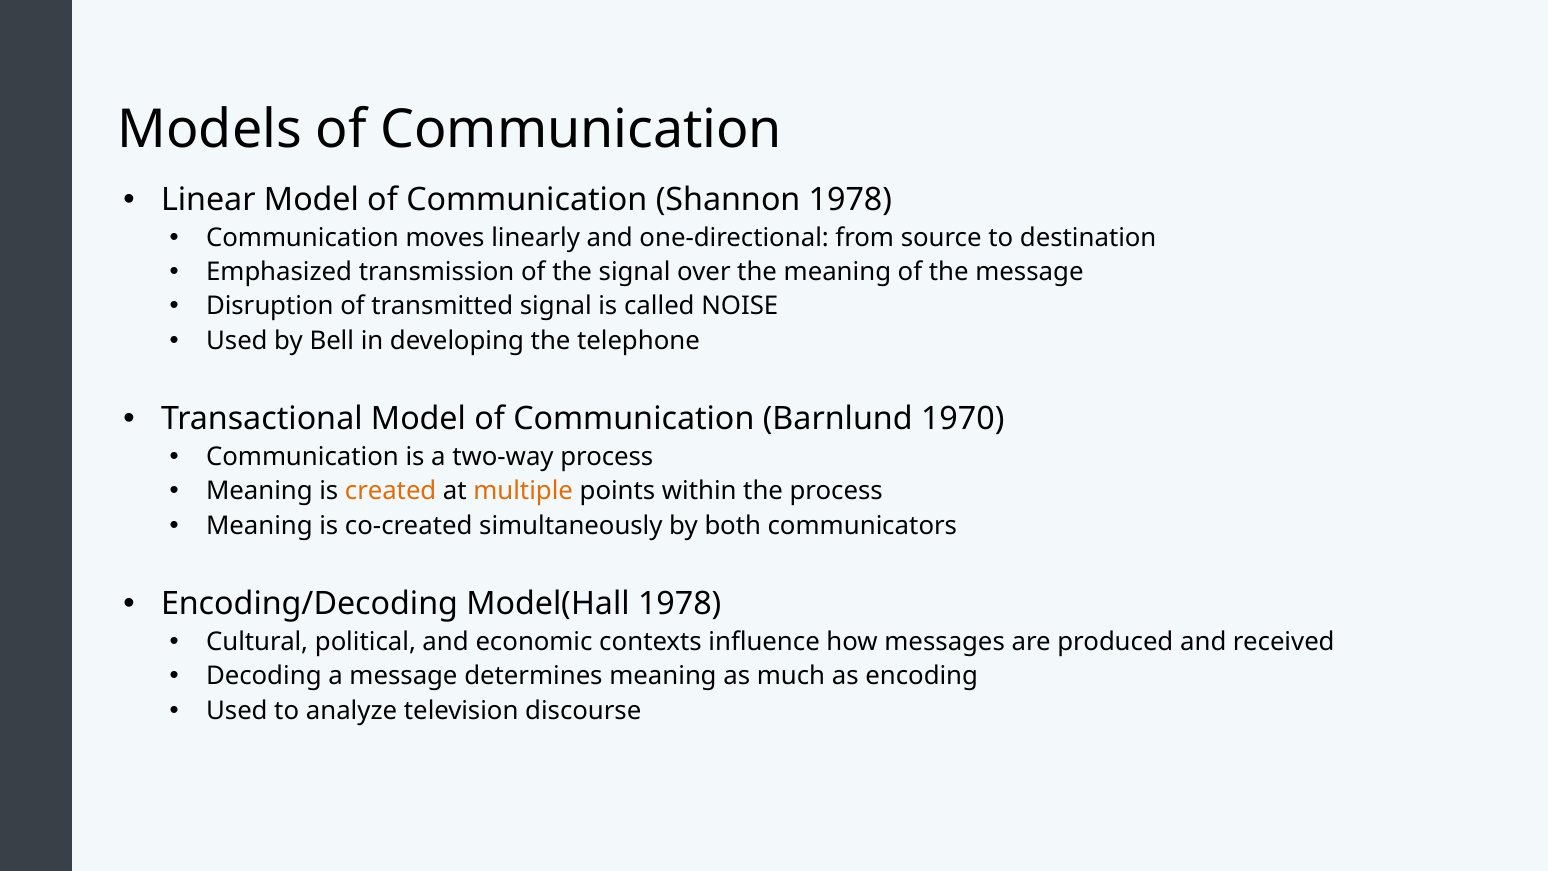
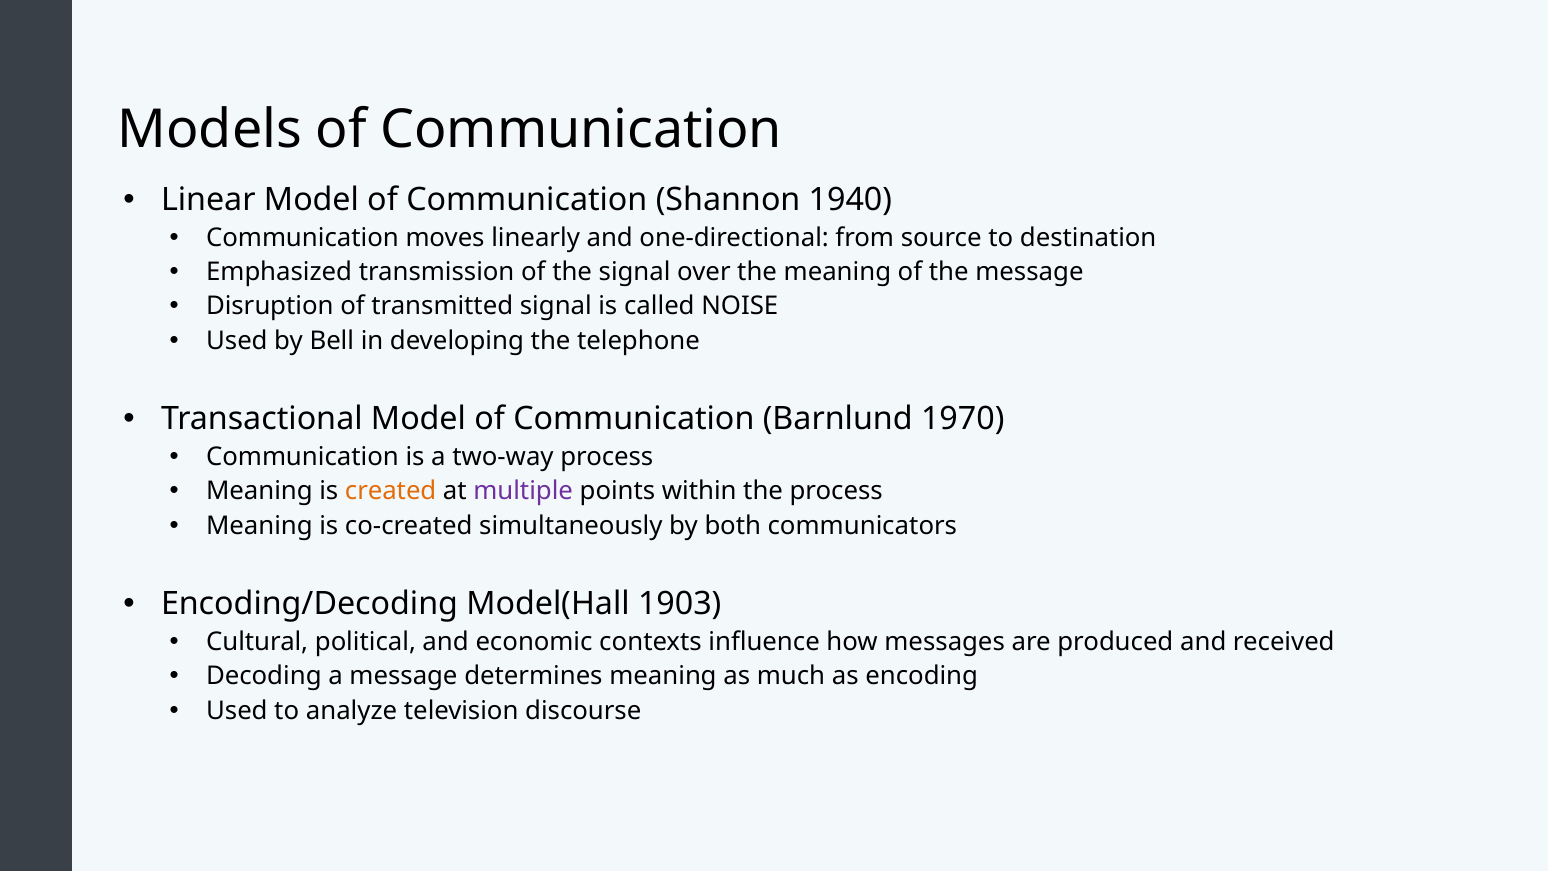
Shannon 1978: 1978 -> 1940 (850, 200)
multiple colour: orange -> purple (523, 491)
Model(Hall 1978: 1978 -> 1903 (680, 604)
